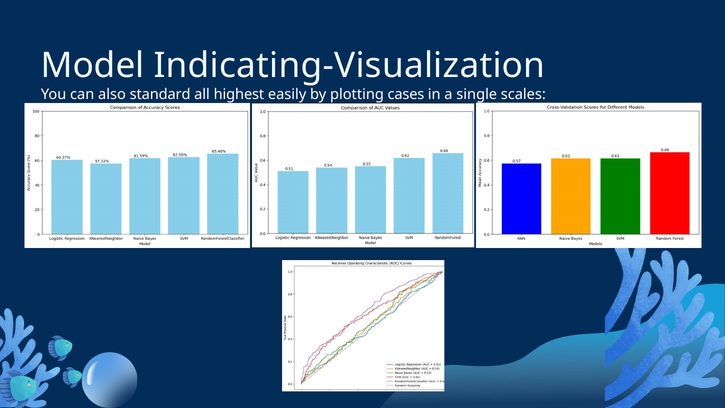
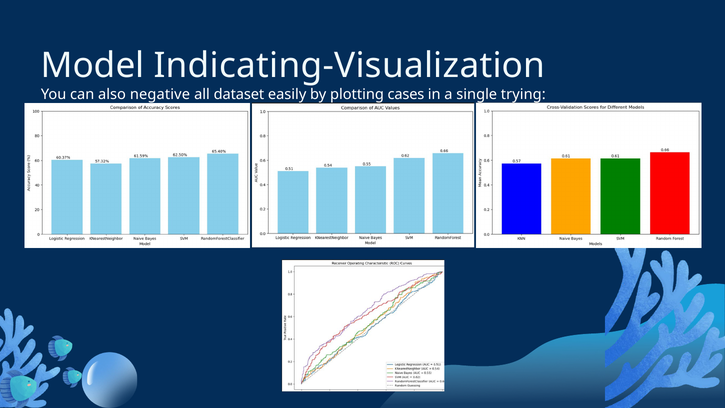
standard: standard -> negative (160, 95)
highest: highest -> dataset (239, 95)
scales: scales -> trying (523, 95)
